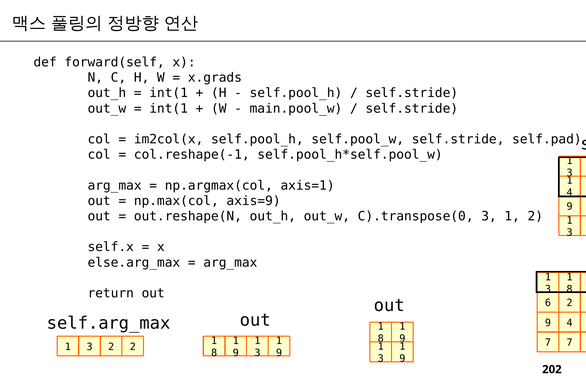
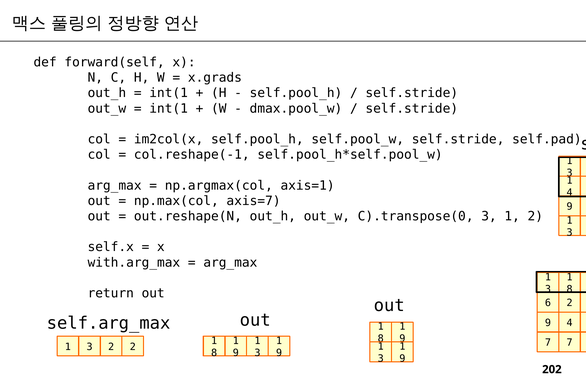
main.pool_w: main.pool_w -> dmax.pool_w (296, 108)
axis=9: axis=9 -> axis=7 (254, 201)
else.arg_max: else.arg_max -> with.arg_max (134, 262)
